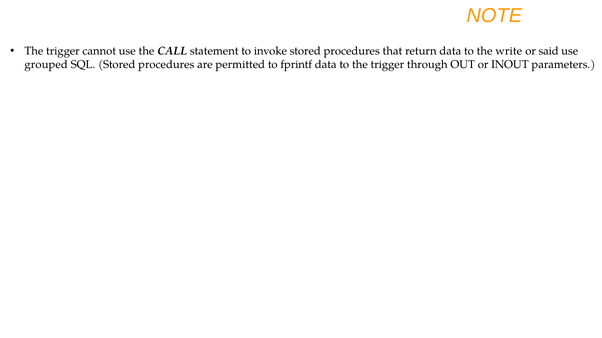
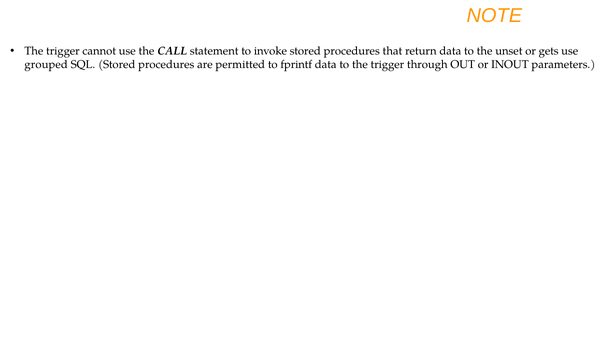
write: write -> unset (509, 51)
said: said -> gets (549, 51)
